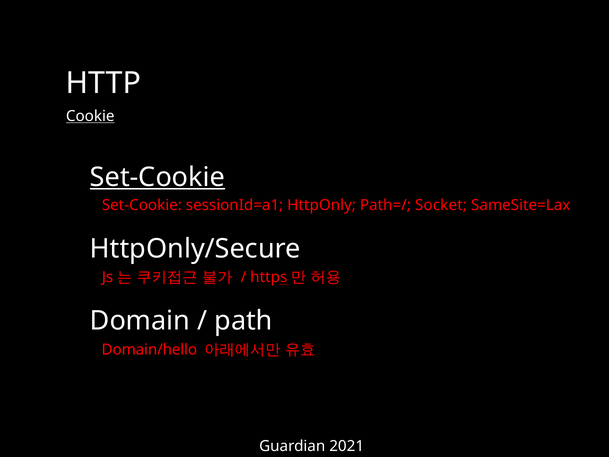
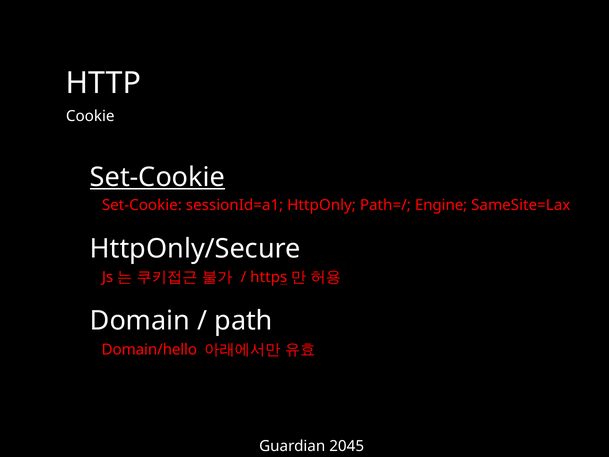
Cookie underline: present -> none (90, 116)
Socket: Socket -> Engine (441, 205)
2021: 2021 -> 2045 (347, 446)
